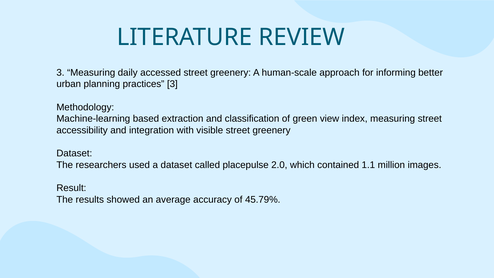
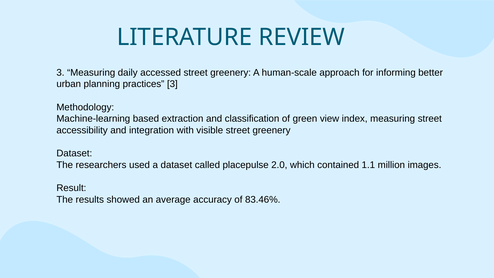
45.79%: 45.79% -> 83.46% (263, 199)
